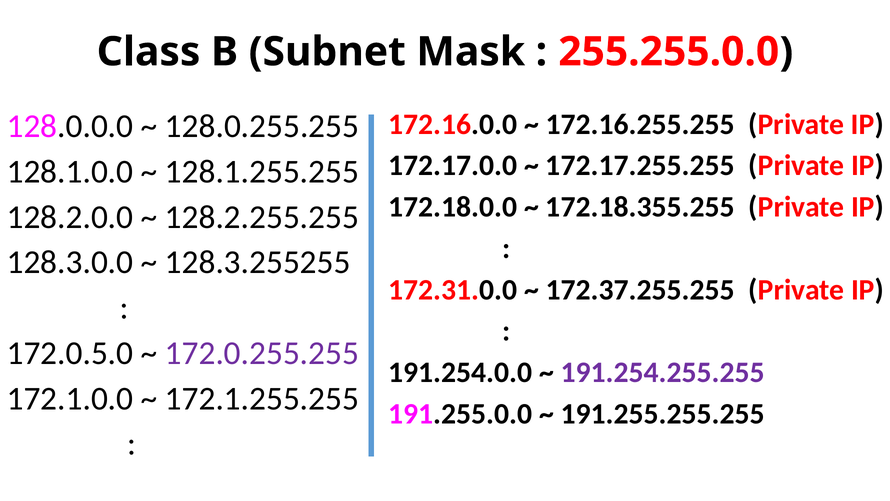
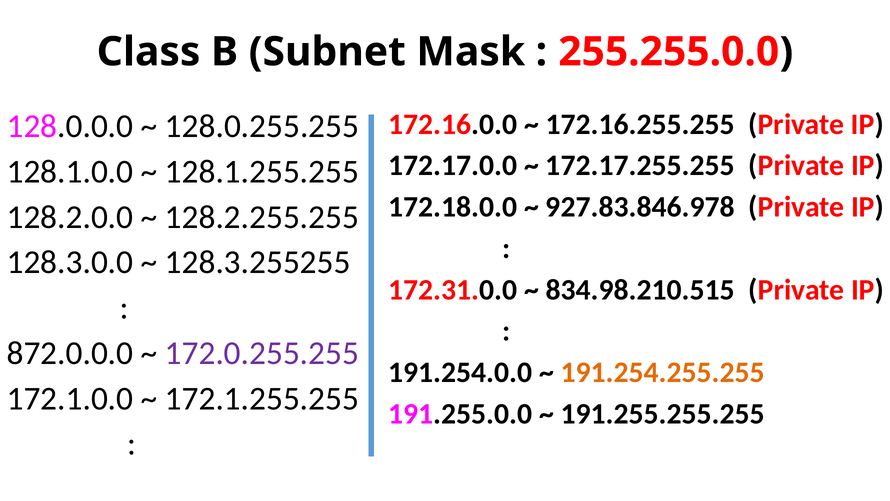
172.18.355.255: 172.18.355.255 -> 927.83.846.978 (640, 207)
172.37.255.255: 172.37.255.255 -> 834.98.210.515 (640, 290)
172.0.5.0: 172.0.5.0 -> 872.0.0.0 (70, 353)
191.254.255.255 colour: purple -> orange (663, 372)
